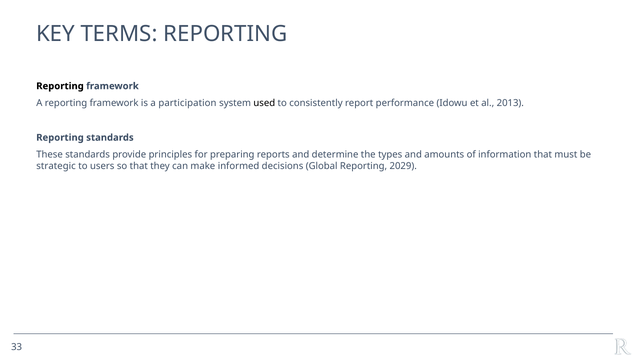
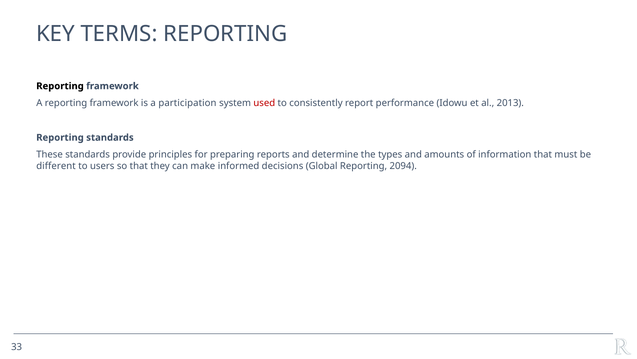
used colour: black -> red (264, 103)
strategic: strategic -> different (56, 166)
2029: 2029 -> 2094 (403, 166)
